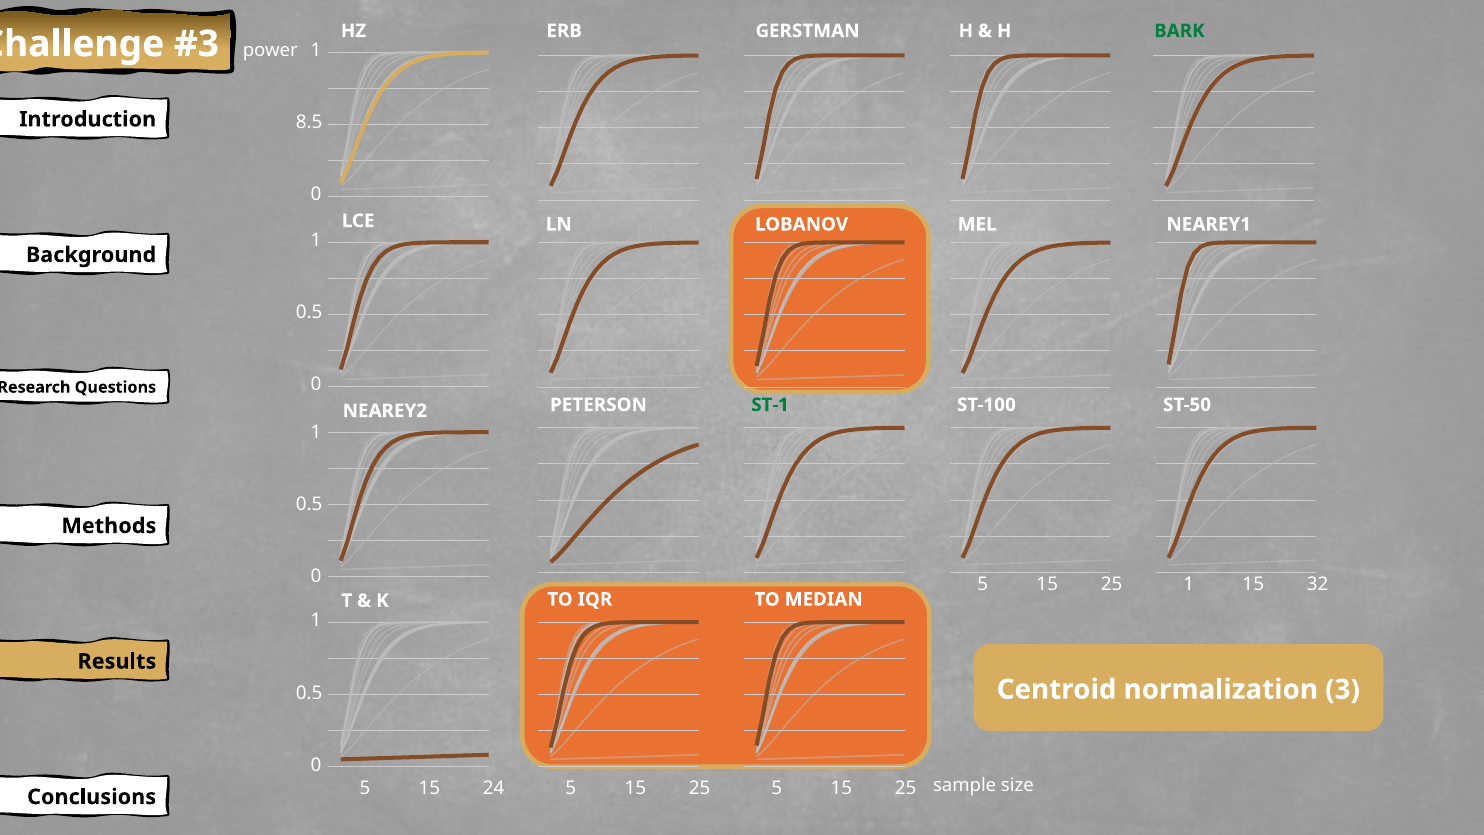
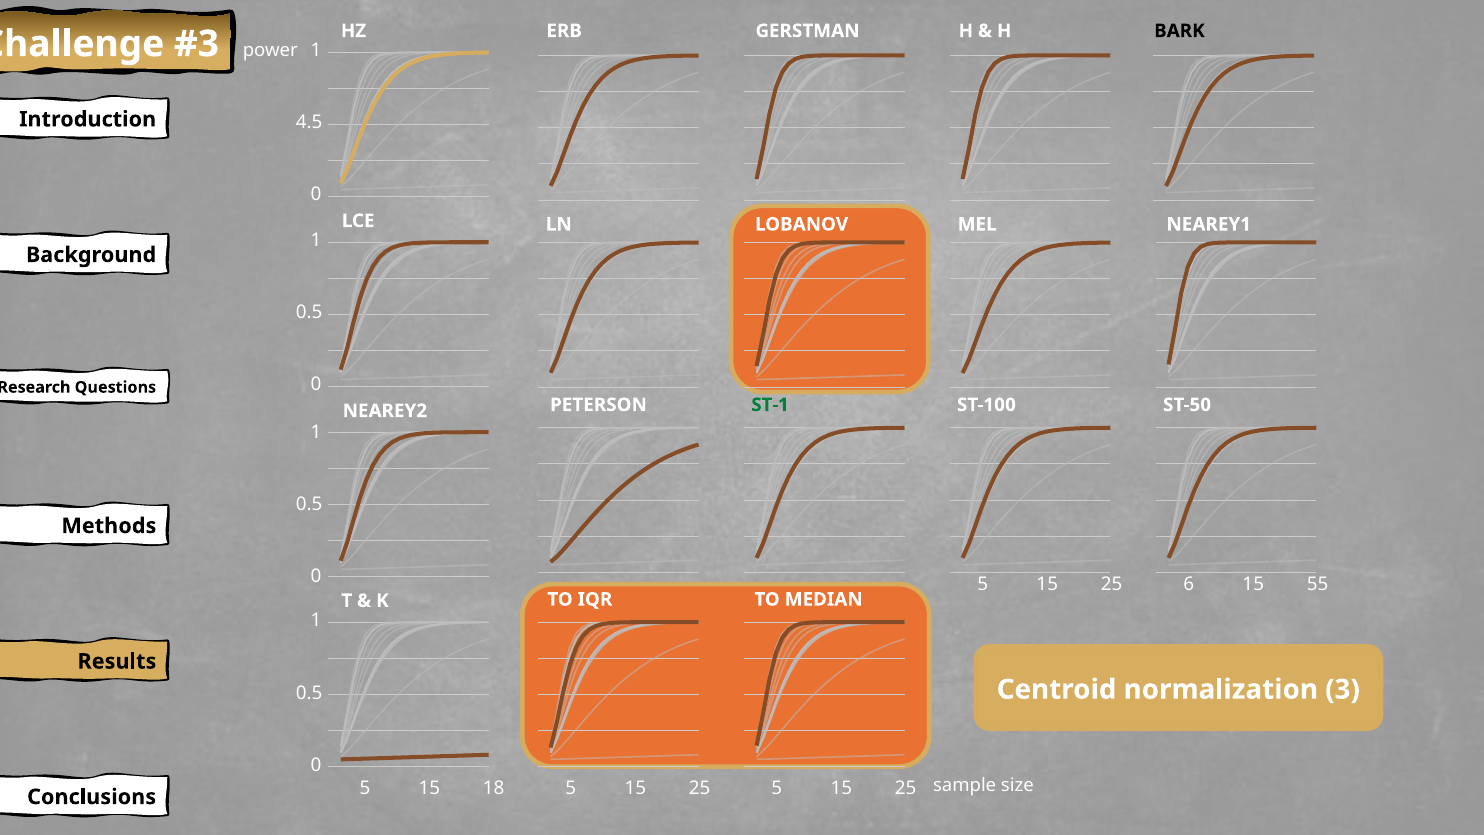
BARK colour: green -> black (1179, 31)
8.5: 8.5 -> 4.5 (309, 122)
25 1: 1 -> 6 (1189, 584)
32: 32 -> 55 (1318, 584)
24: 24 -> 18 (494, 788)
